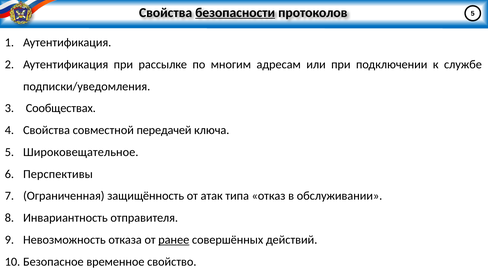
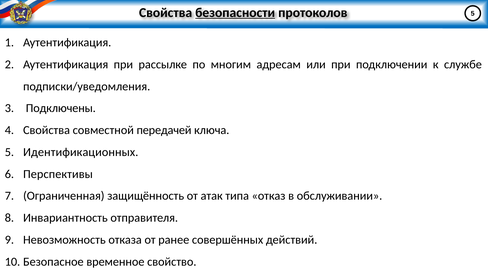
Сообществах: Сообществах -> Подключены (61, 108)
Широковещательное: Широковещательное -> Идентификационных (81, 152)
ранее underline: present -> none (174, 240)
